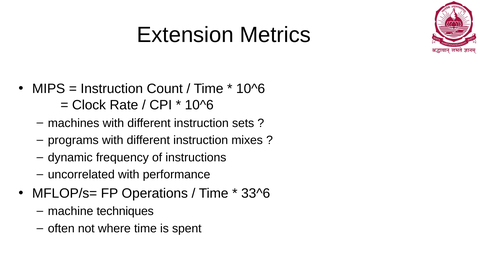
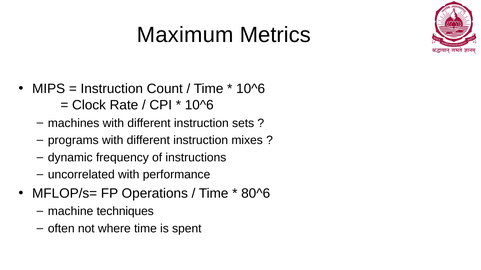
Extension: Extension -> Maximum (185, 35)
33^6: 33^6 -> 80^6 (256, 194)
